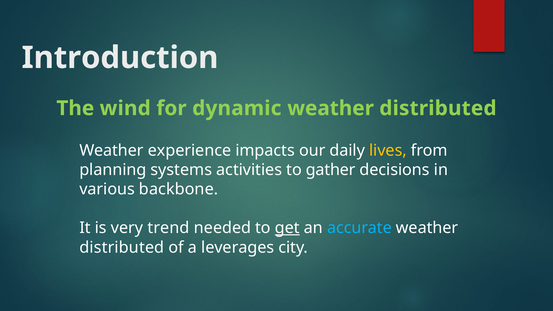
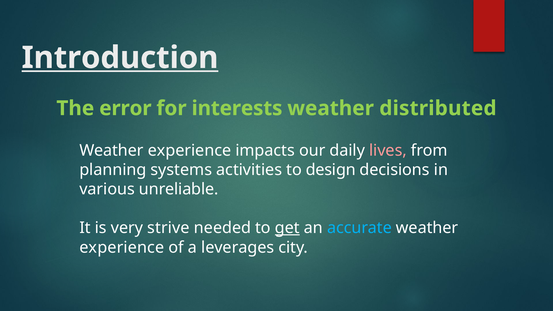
Introduction underline: none -> present (120, 58)
wind: wind -> error (125, 108)
dynamic: dynamic -> interests (237, 108)
lives colour: yellow -> pink (388, 151)
gather: gather -> design (331, 170)
backbone: backbone -> unreliable (179, 189)
trend: trend -> strive (168, 228)
distributed: distributed -> experience (122, 247)
